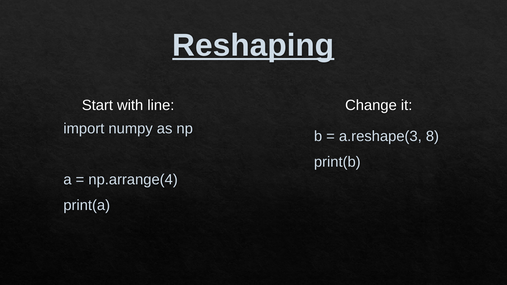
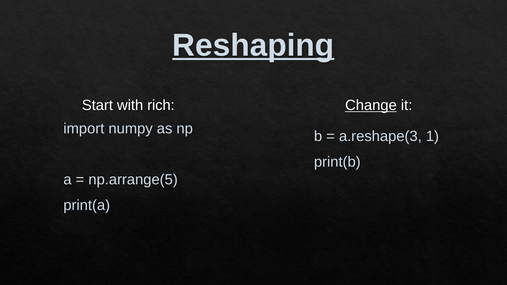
line: line -> rich (161, 105)
Change underline: none -> present (371, 105)
8: 8 -> 1 (432, 136)
np.arrange(4: np.arrange(4 -> np.arrange(5 (133, 180)
